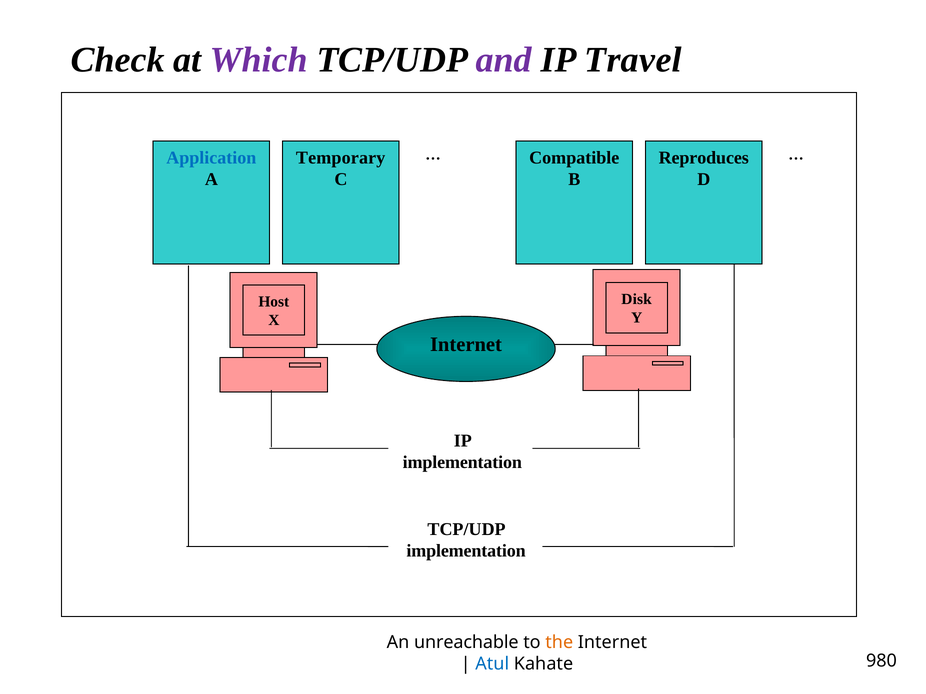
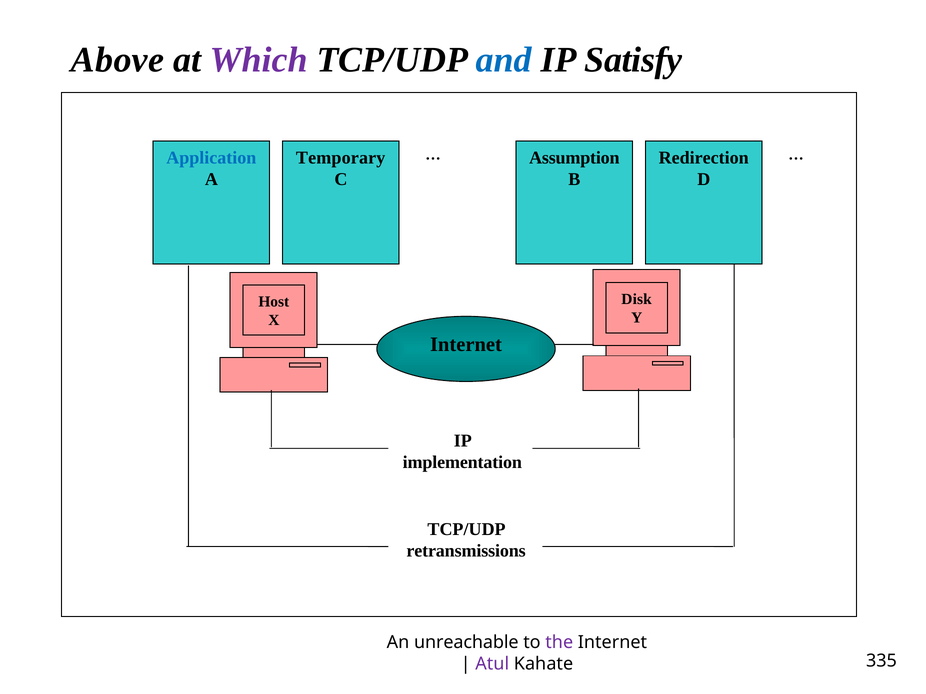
Check: Check -> Above (117, 60)
and colour: purple -> blue (504, 60)
Travel: Travel -> Satisfy (633, 60)
Compatible: Compatible -> Assumption (574, 158)
Reproduces: Reproduces -> Redirection (704, 158)
implementation: implementation -> retransmissions (466, 551)
the colour: orange -> purple (559, 643)
Atul colour: blue -> purple (492, 664)
980: 980 -> 335 (881, 661)
